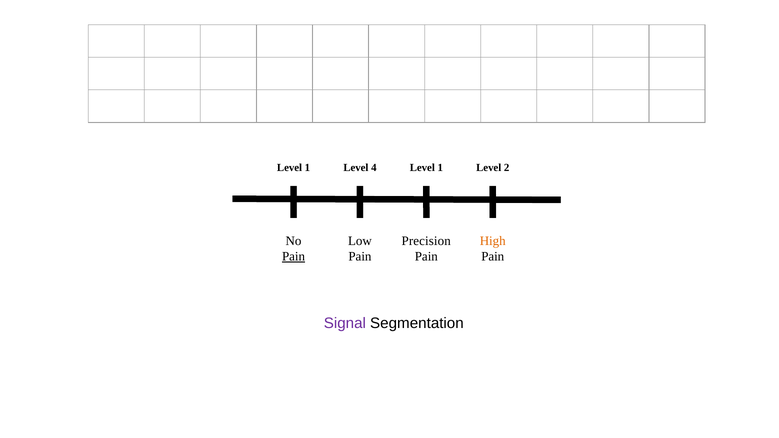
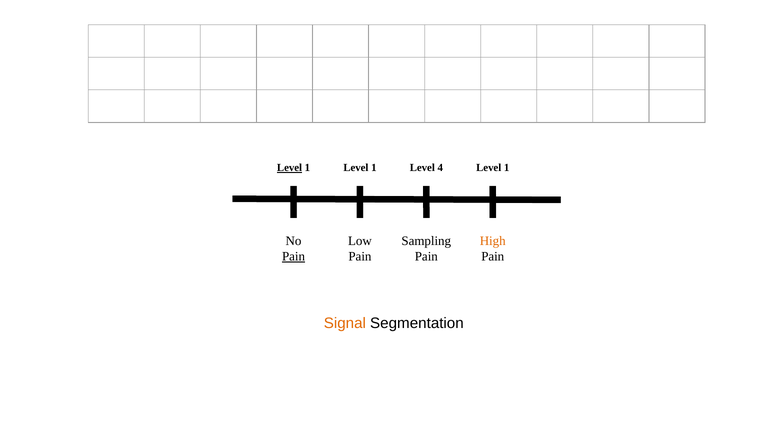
Level underline: none -> present (290, 168)
1 Level 4: 4 -> 1 (374, 168)
1: 1 -> 4 (440, 168)
2: 2 -> 1 (507, 168)
Precision: Precision -> Sampling (426, 241)
Signal colour: purple -> orange (345, 324)
